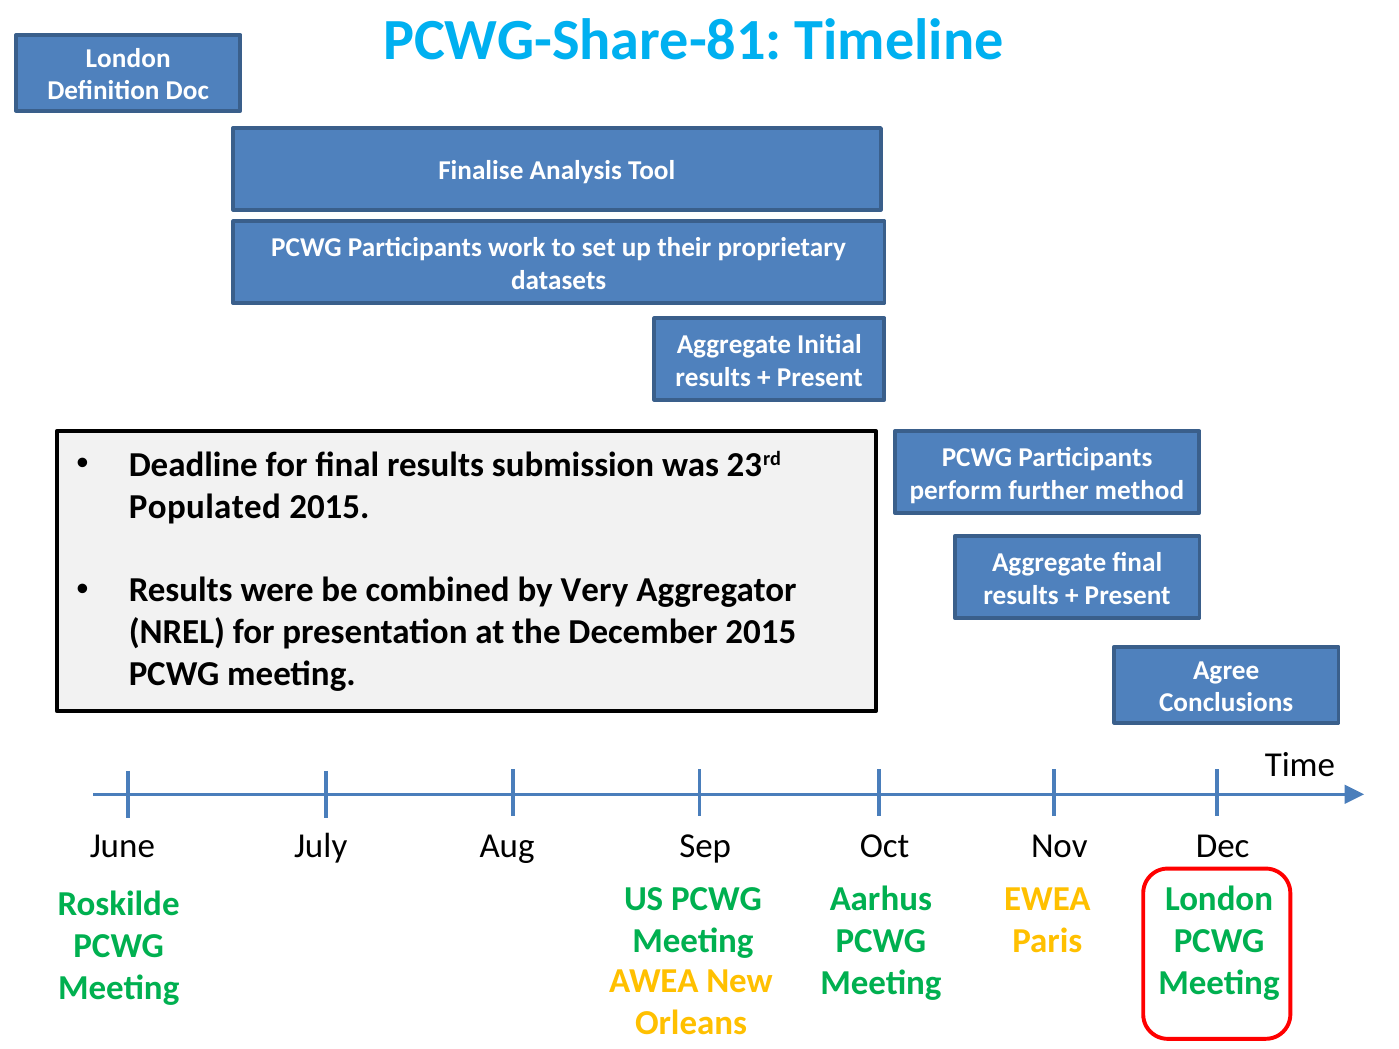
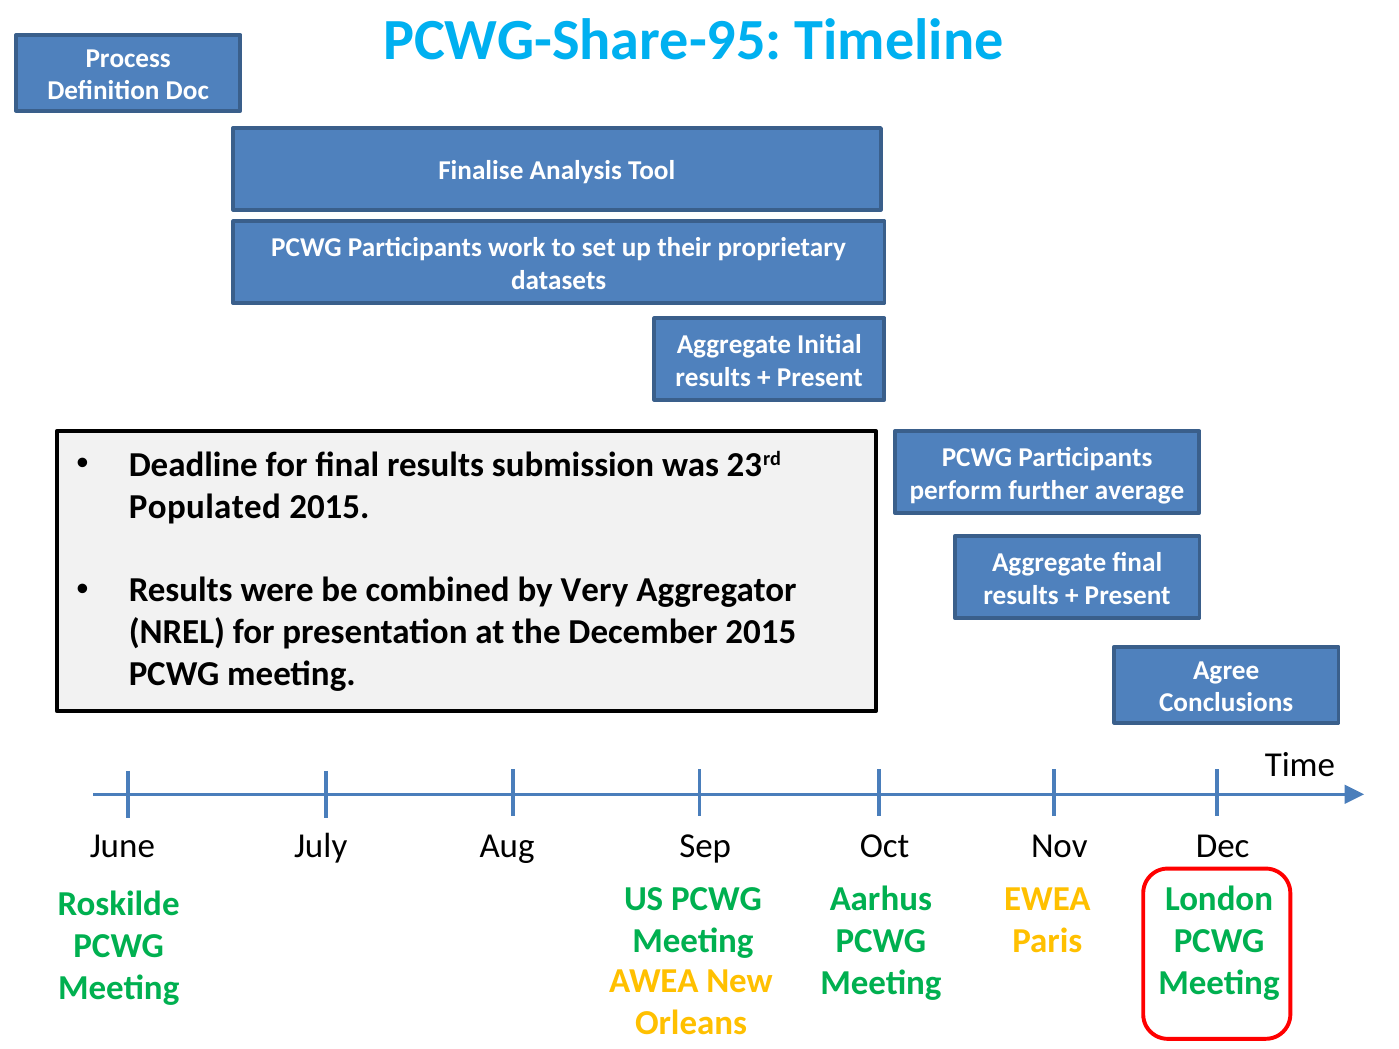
PCWG-Share-81: PCWG-Share-81 -> PCWG-Share-95 (582, 40)
London: London -> Process (128, 58)
method: method -> average (1140, 490)
